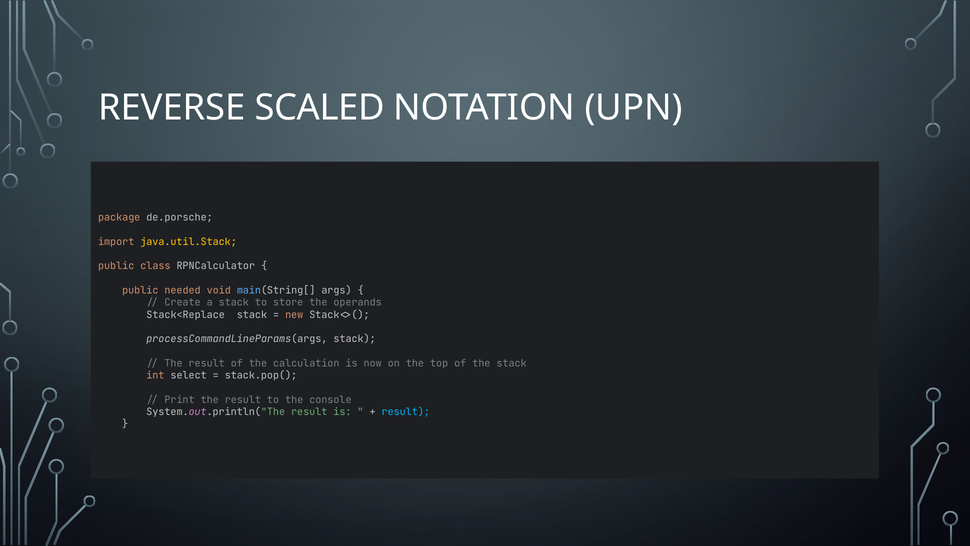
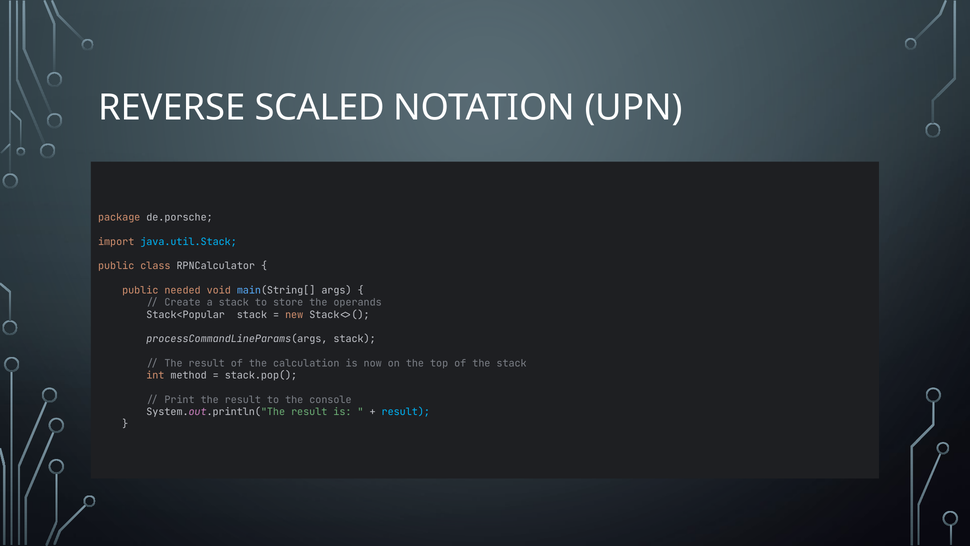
java.util.Stack colour: yellow -> light blue (189, 242)
Stack<Replace>: Stack<Replace> -> Stack<Popular> (189, 314)
select: select -> method (189, 375)
